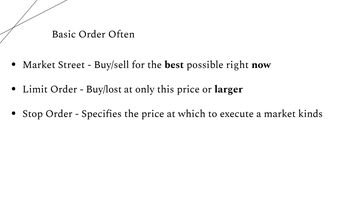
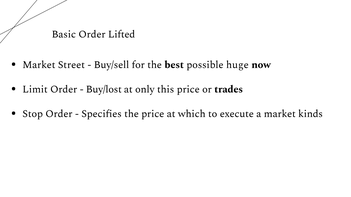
Often: Often -> Lifted (122, 34)
right: right -> huge (237, 65)
larger: larger -> trades (229, 89)
